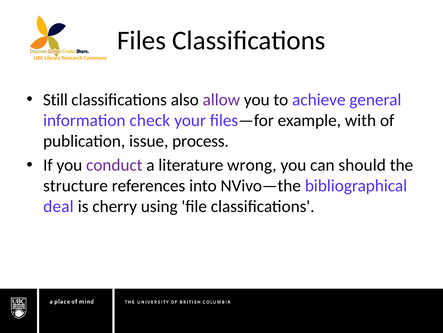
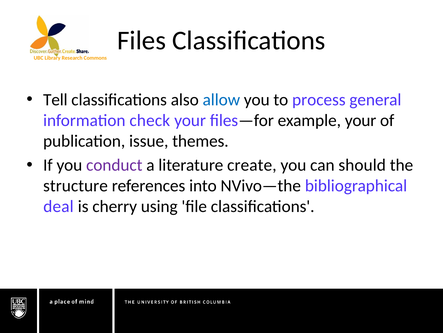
Still: Still -> Tell (55, 100)
allow colour: purple -> blue (221, 100)
achieve: achieve -> process (319, 100)
example with: with -> your (361, 120)
process: process -> themes (200, 141)
wrong: wrong -> create (252, 165)
